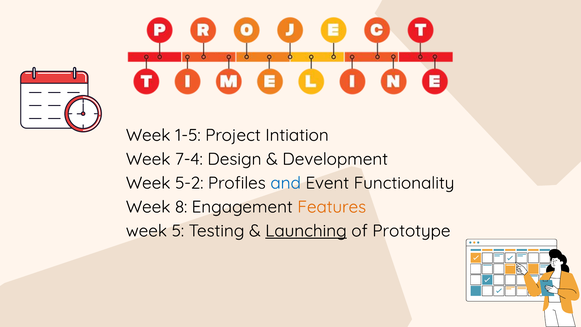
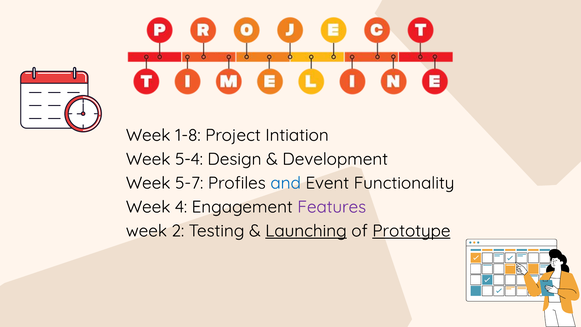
1-5: 1-5 -> 1-8 (188, 135)
7-4: 7-4 -> 5-4 (189, 159)
5-2: 5-2 -> 5-7 (189, 183)
8: 8 -> 4 (181, 207)
Features colour: orange -> purple (332, 207)
5: 5 -> 2 (178, 231)
Prototype underline: none -> present (411, 231)
